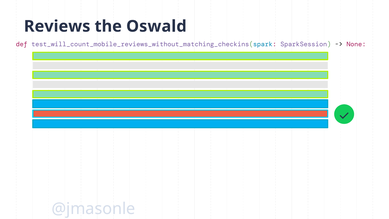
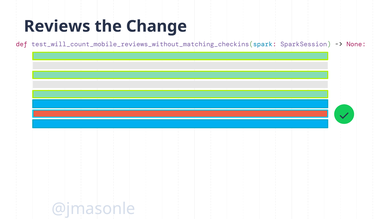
Oswald: Oswald -> Change (156, 26)
